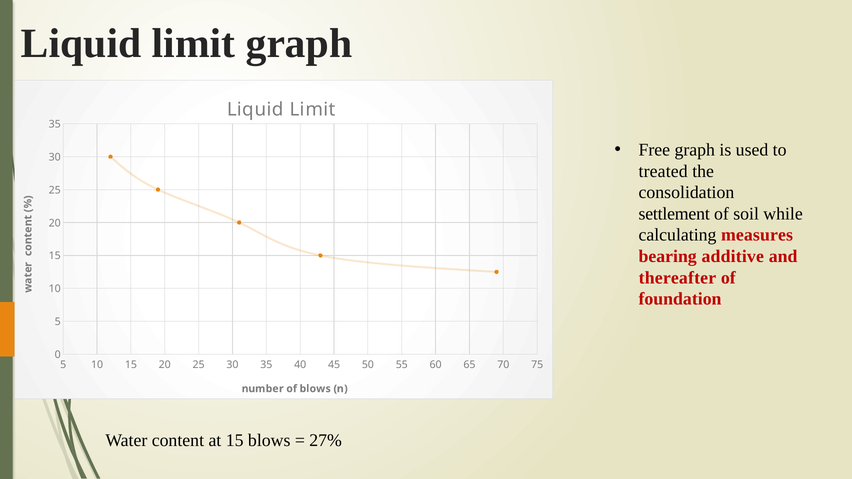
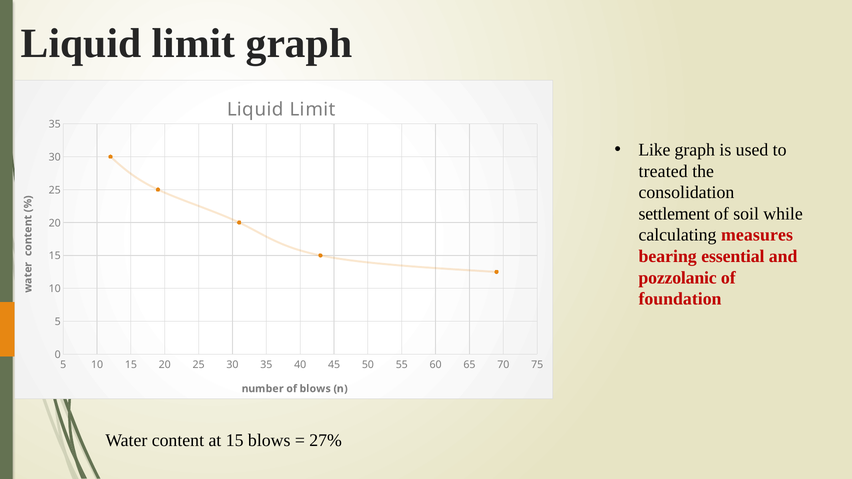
Free: Free -> Like (654, 150)
additive: additive -> essential (733, 257)
thereafter: thereafter -> pozzolanic (678, 278)
